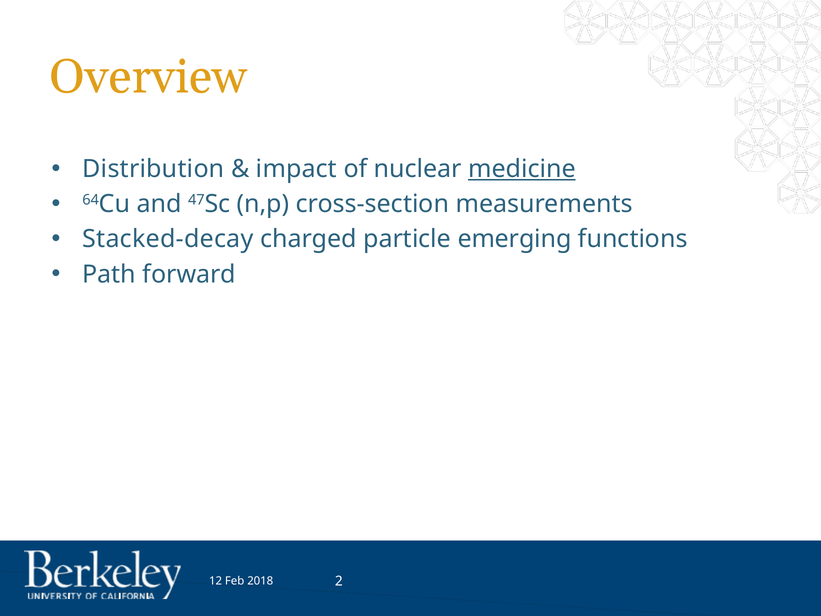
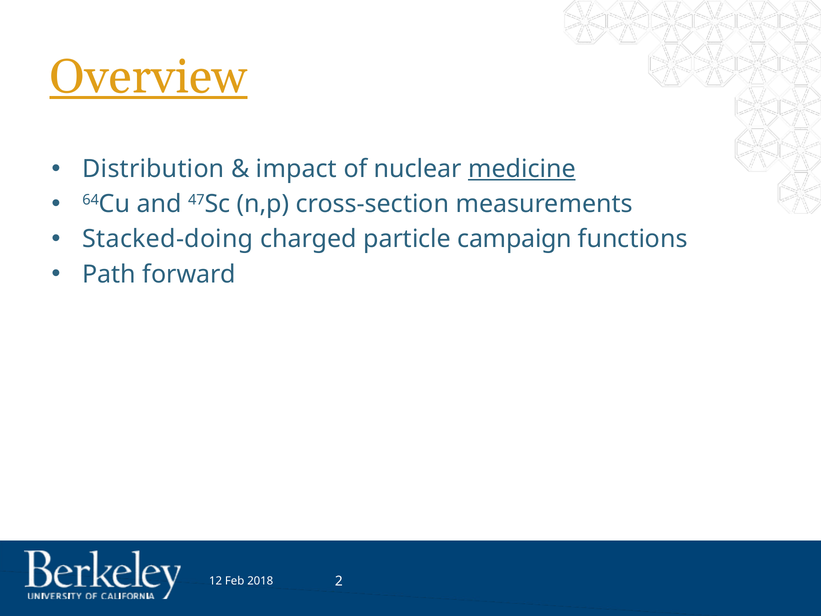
Overview underline: none -> present (148, 77)
Stacked-decay: Stacked-decay -> Stacked-doing (168, 239)
emerging: emerging -> campaign (515, 239)
